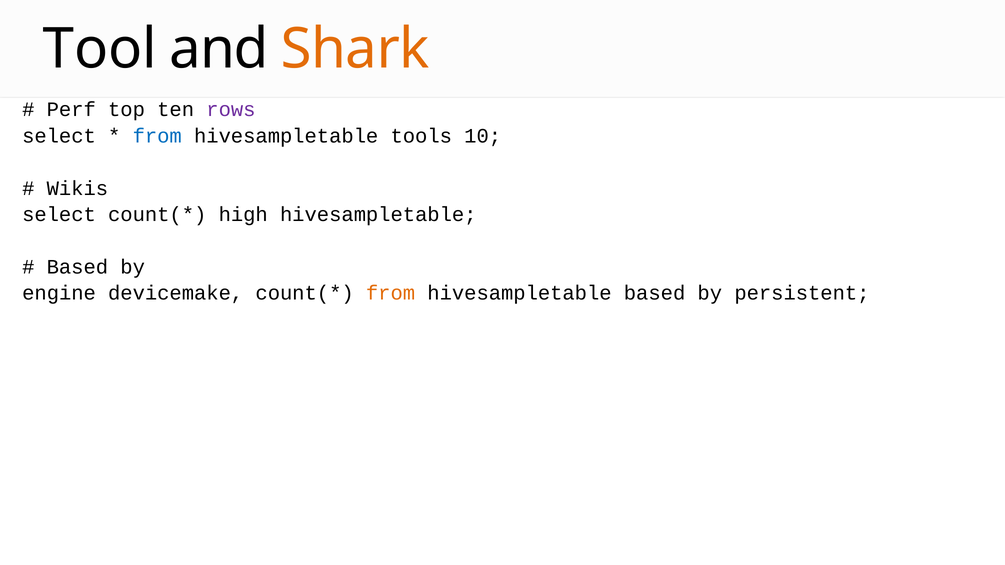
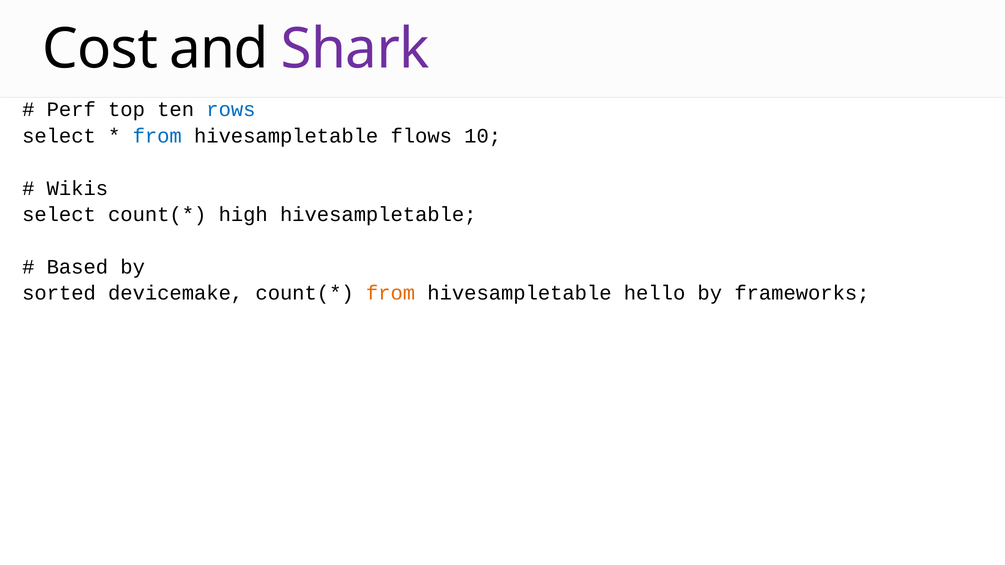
Tool: Tool -> Cost (100, 49)
Shark colour: orange -> purple (355, 49)
rows colour: purple -> blue (231, 110)
tools: tools -> flows (421, 136)
engine: engine -> sorted (59, 293)
hivesampletable based: based -> hello (655, 293)
persistent: persistent -> frameworks (802, 293)
